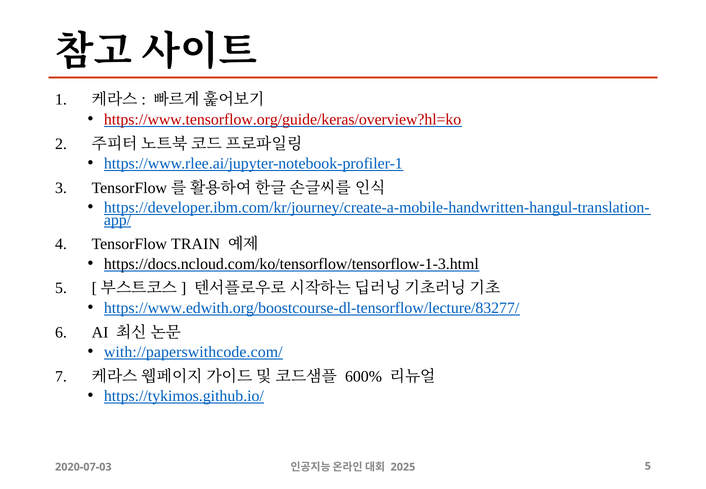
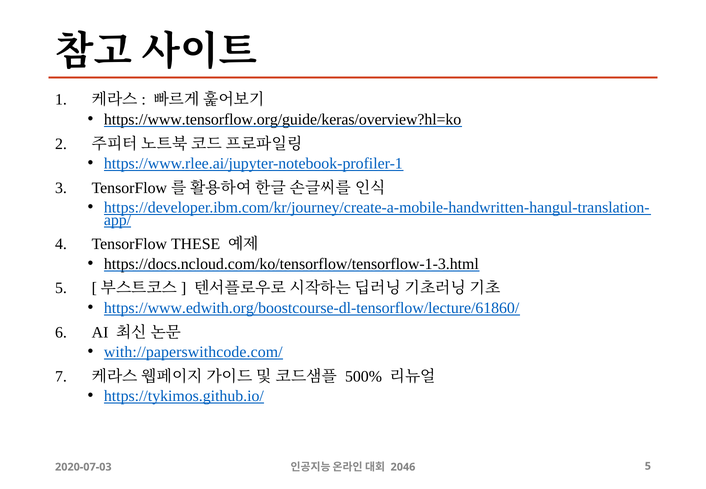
https://www.tensorflow.org/guide/keras/overview?hl=ko colour: red -> black (283, 119)
TRAIN: TRAIN -> THESE (196, 244)
https://www.edwith.org/boostcourse-dl-tensorflow/lecture/83277/: https://www.edwith.org/boostcourse-dl-tensorflow/lecture/83277/ -> https://www.edwith.org/boostcourse-dl-tensorflow/lecture/61860/ (312, 308)
600%: 600% -> 500% (363, 376)
2025: 2025 -> 2046 (403, 467)
